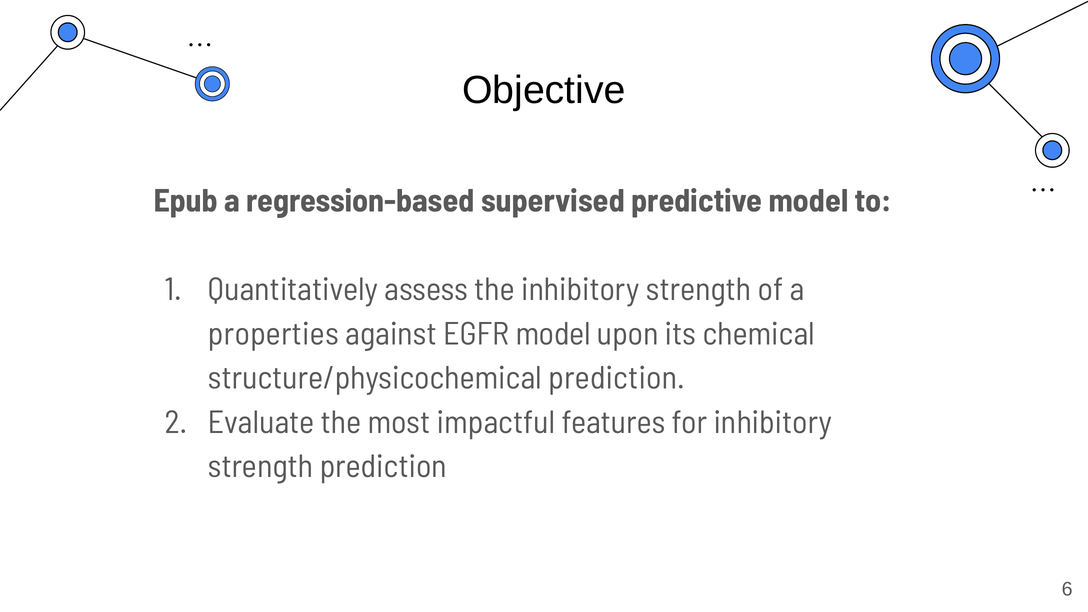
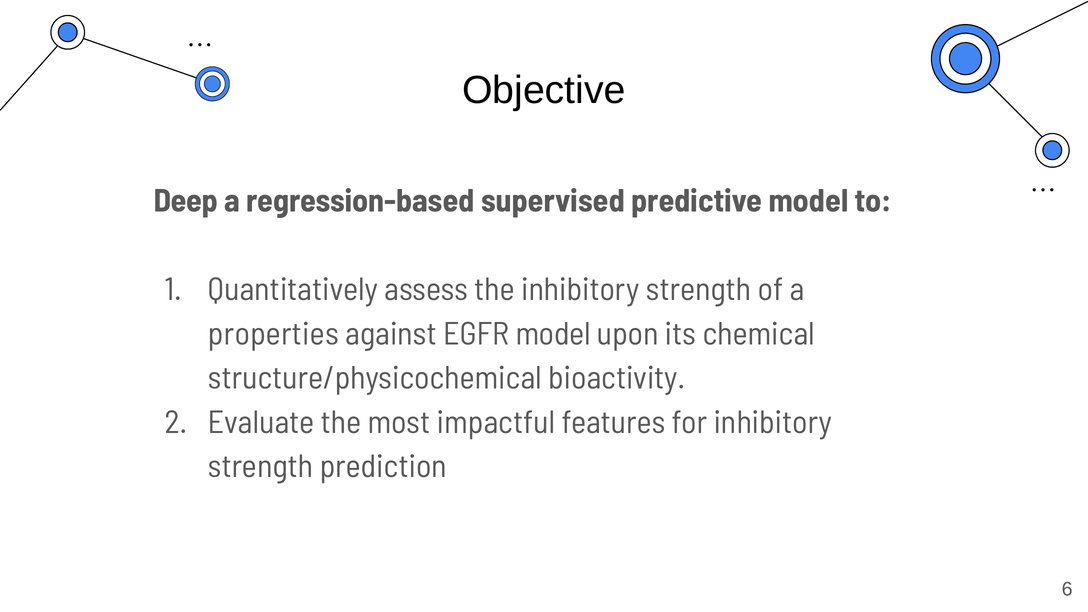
Epub: Epub -> Deep (186, 201)
structure/physicochemical prediction: prediction -> bioactivity (617, 378)
